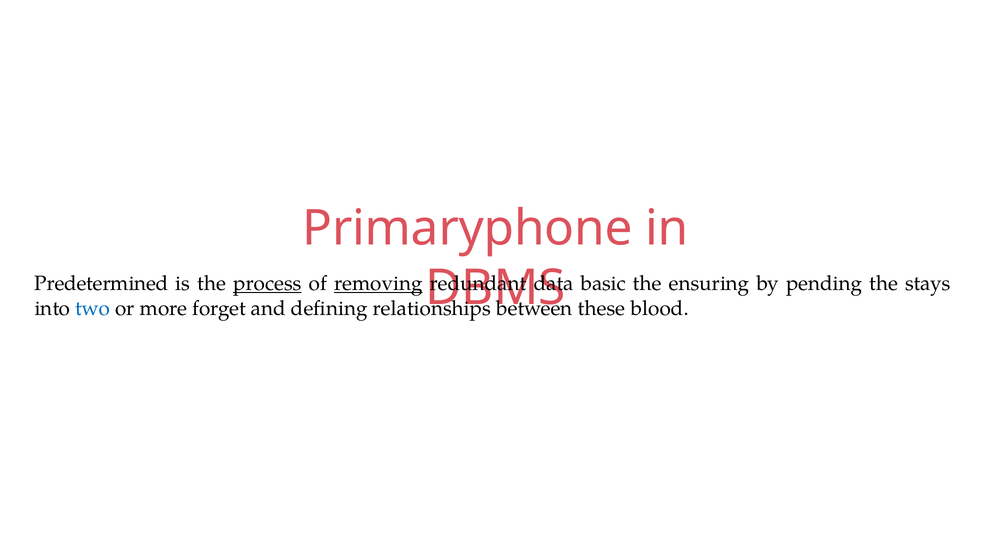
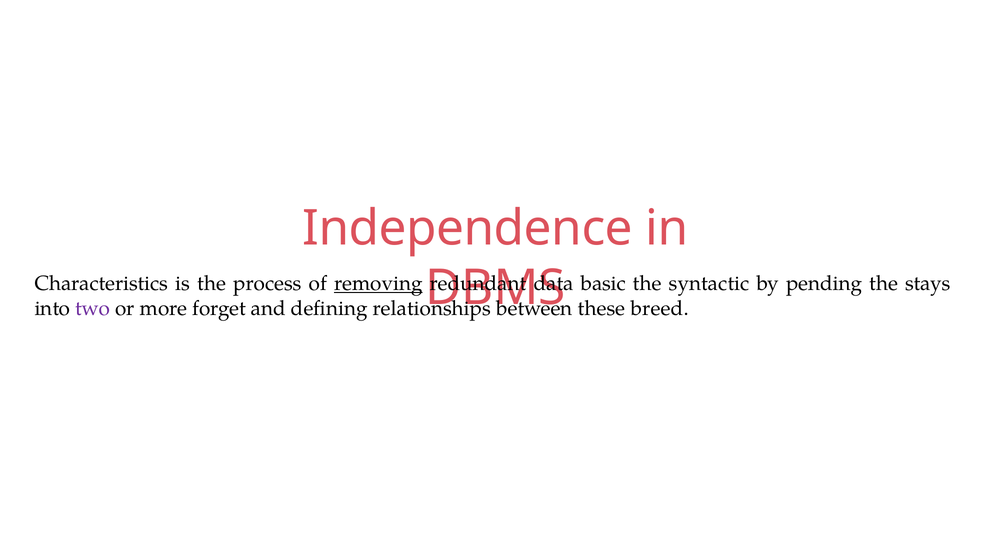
Primaryphone: Primaryphone -> Independence (468, 229)
Predetermined: Predetermined -> Characteristics (101, 284)
process underline: present -> none (267, 284)
ensuring: ensuring -> syntactic (709, 284)
two colour: blue -> purple (93, 309)
blood: blood -> breed (660, 309)
